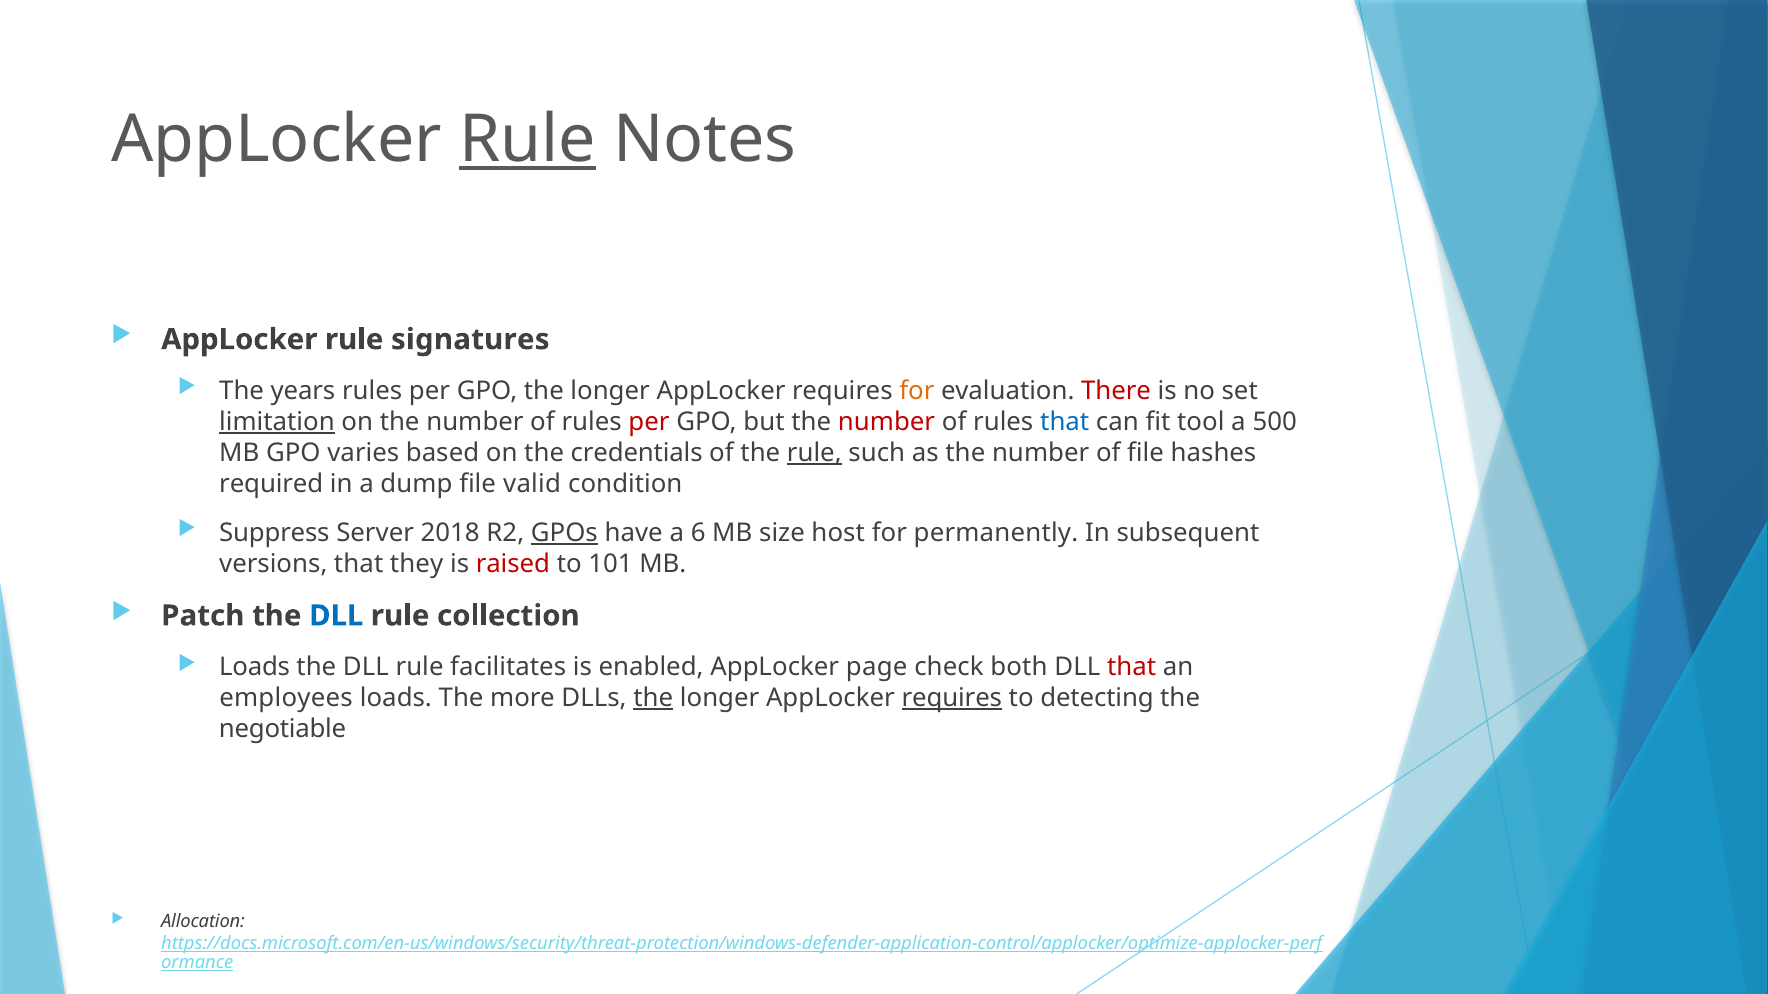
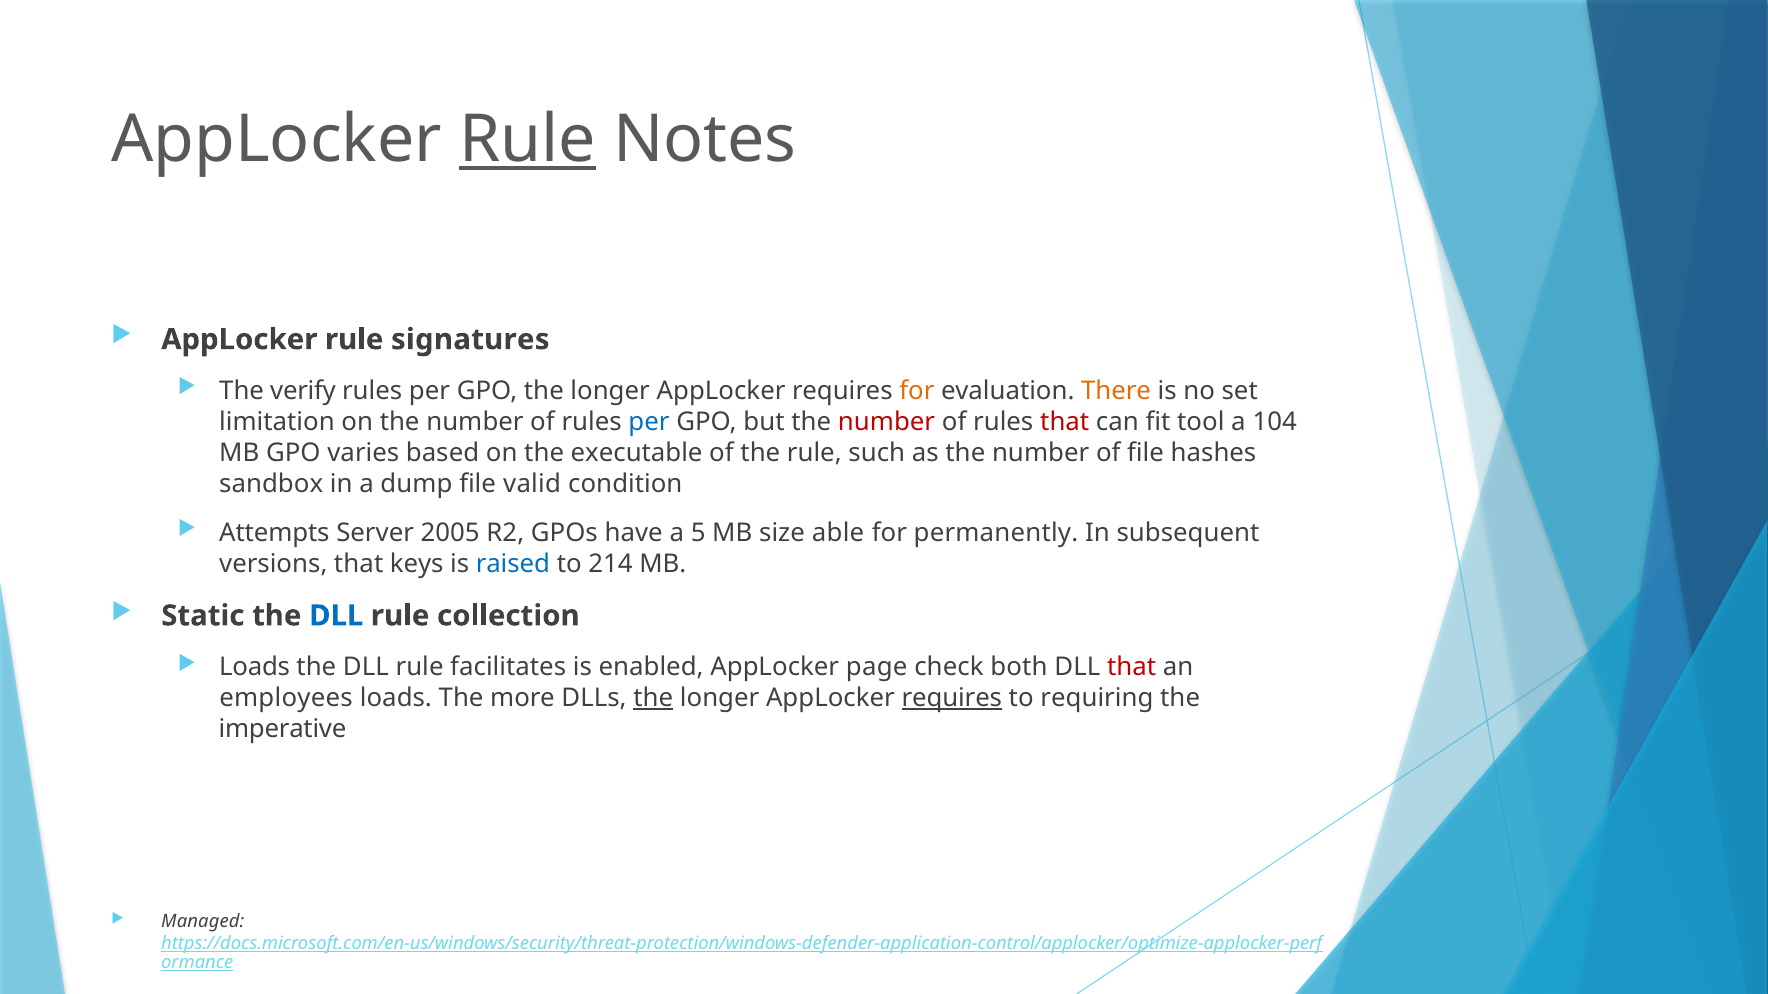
years: years -> verify (303, 391)
There colour: red -> orange (1116, 391)
limitation underline: present -> none (277, 422)
per colour: red -> blue (649, 422)
that colour: blue -> red (1065, 422)
500: 500 -> 104 (1275, 422)
credentials: credentials -> executable (637, 453)
rule underline: present -> none (814, 453)
required: required -> sandbox (271, 484)
Suppress: Suppress -> Attempts (274, 533)
2018: 2018 -> 2005 (450, 533)
GPOs underline: present -> none (564, 533)
6: 6 -> 5 (698, 533)
host: host -> able (838, 533)
they: they -> keys (417, 564)
raised colour: red -> blue (513, 564)
101: 101 -> 214 (610, 564)
Patch: Patch -> Static (203, 616)
detecting: detecting -> requiring (1097, 698)
negotiable: negotiable -> imperative (283, 729)
Allocation: Allocation -> Managed (203, 922)
